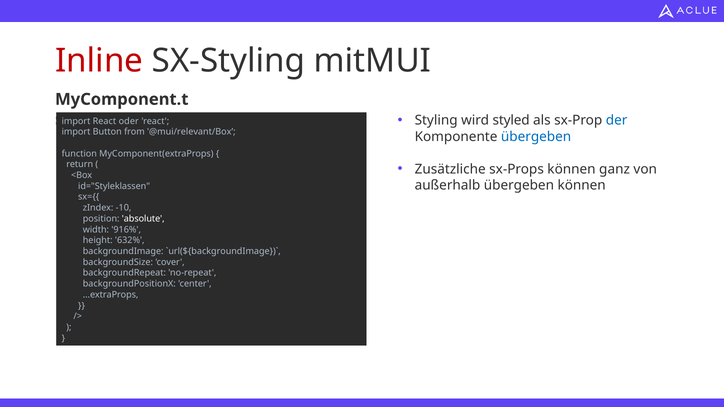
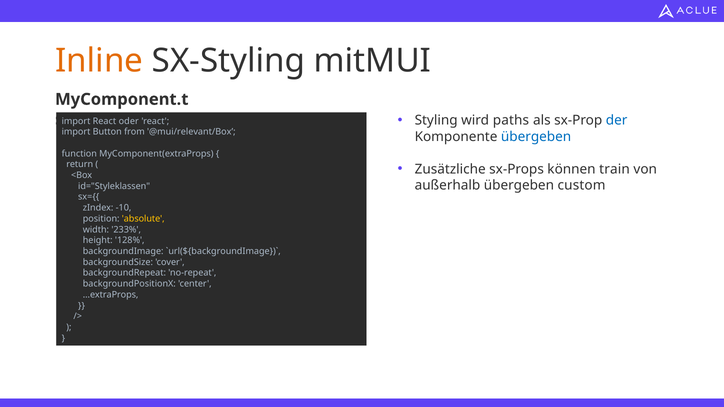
Inline colour: red -> orange (99, 61)
styled: styled -> paths (511, 120)
ganz: ganz -> train (615, 169)
übergeben können: können -> custom (582, 186)
absolute colour: white -> yellow (143, 219)
916%: 916% -> 233% (126, 230)
632%: 632% -> 128% (130, 241)
